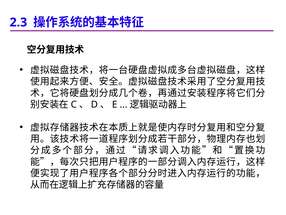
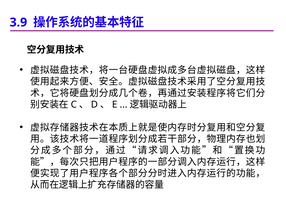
2.3: 2.3 -> 3.9 (18, 22)
